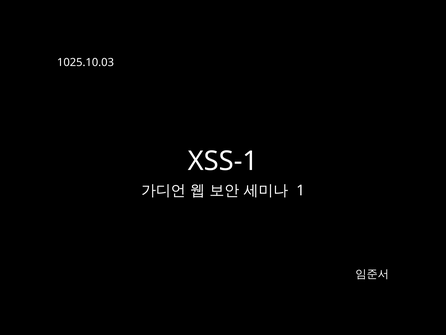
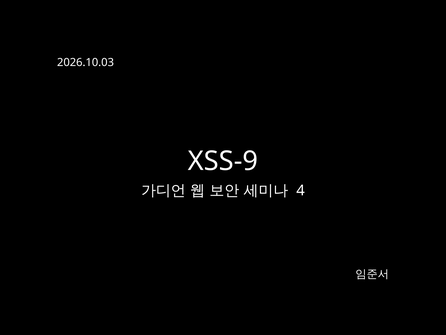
1025.10.03: 1025.10.03 -> 2026.10.03 (86, 62)
XSS-1: XSS-1 -> XSS-9 (223, 161)
1: 1 -> 4 (301, 190)
